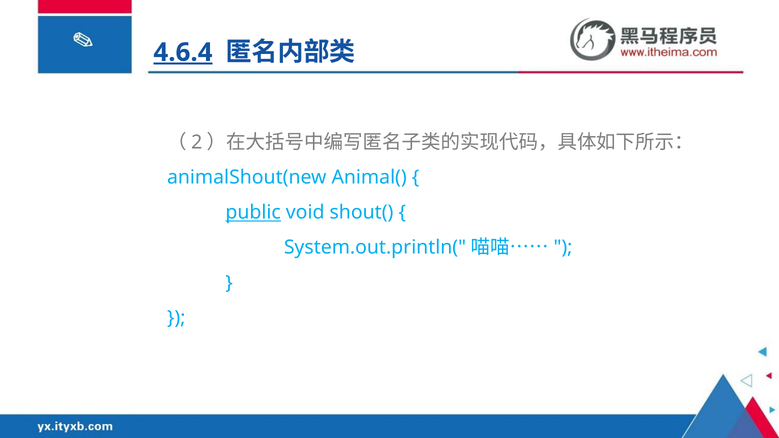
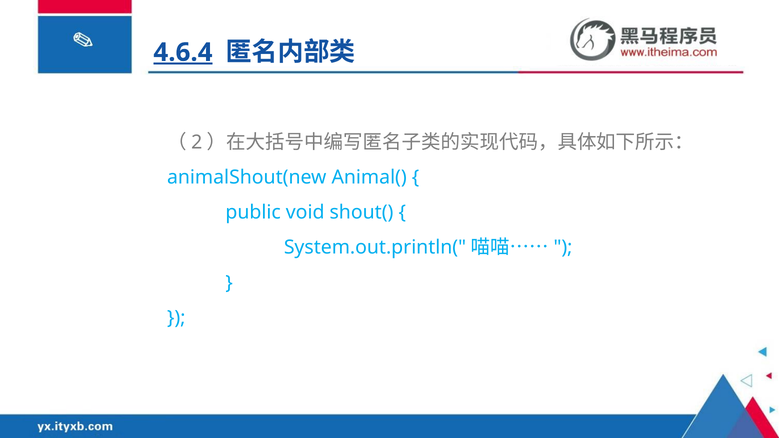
public underline: present -> none (253, 213)
